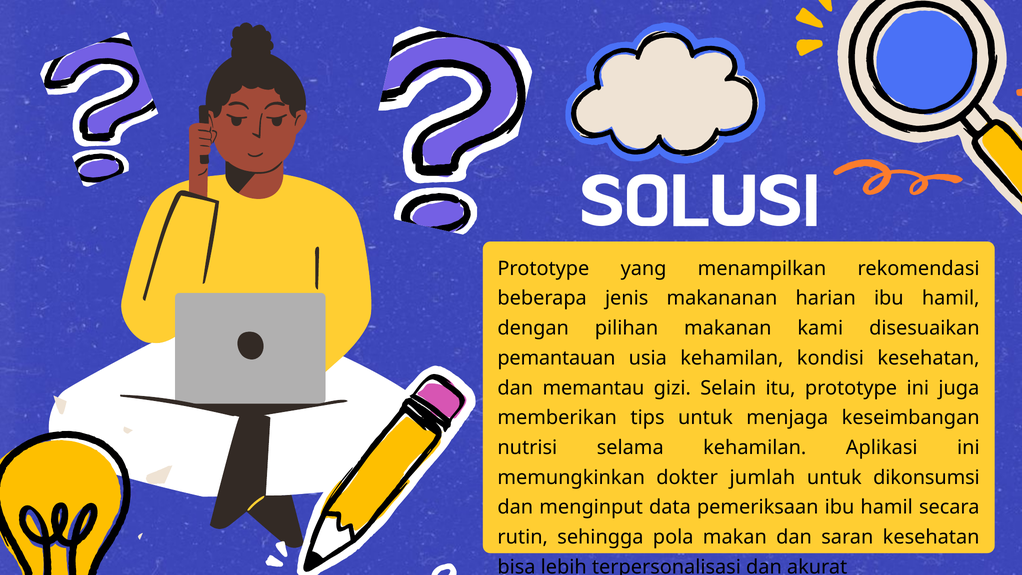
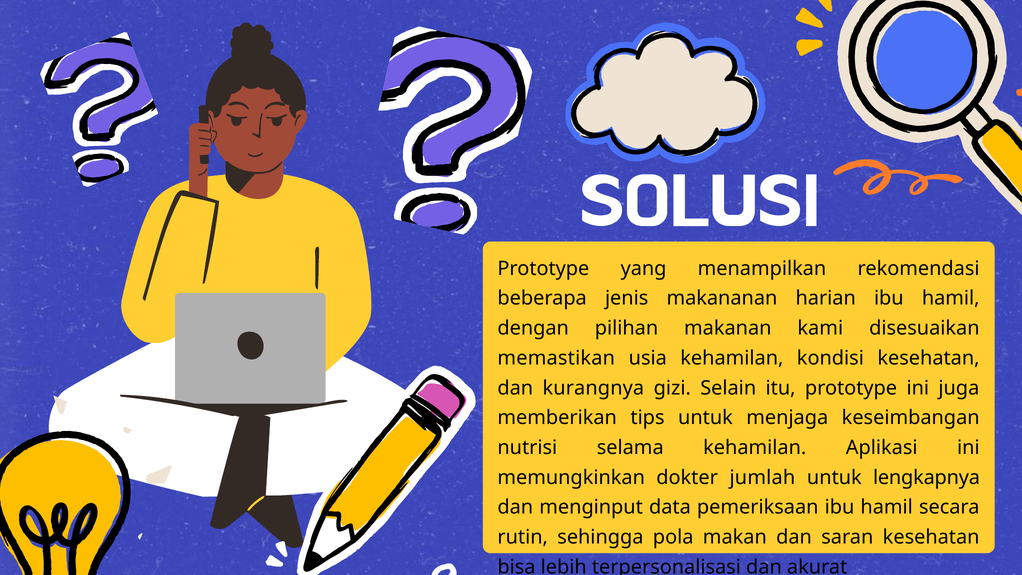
pemantauan: pemantauan -> memastikan (556, 358)
memantau: memantau -> kurangnya (593, 388)
dikonsumsi: dikonsumsi -> lengkapnya (926, 477)
